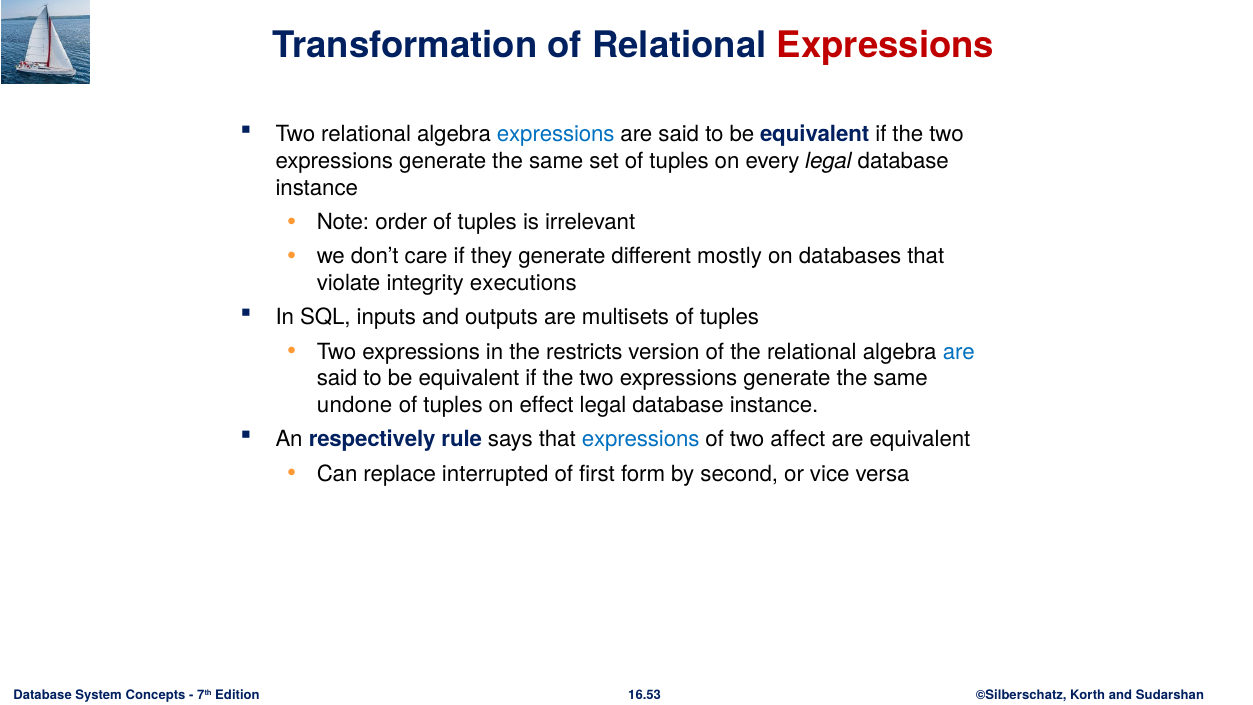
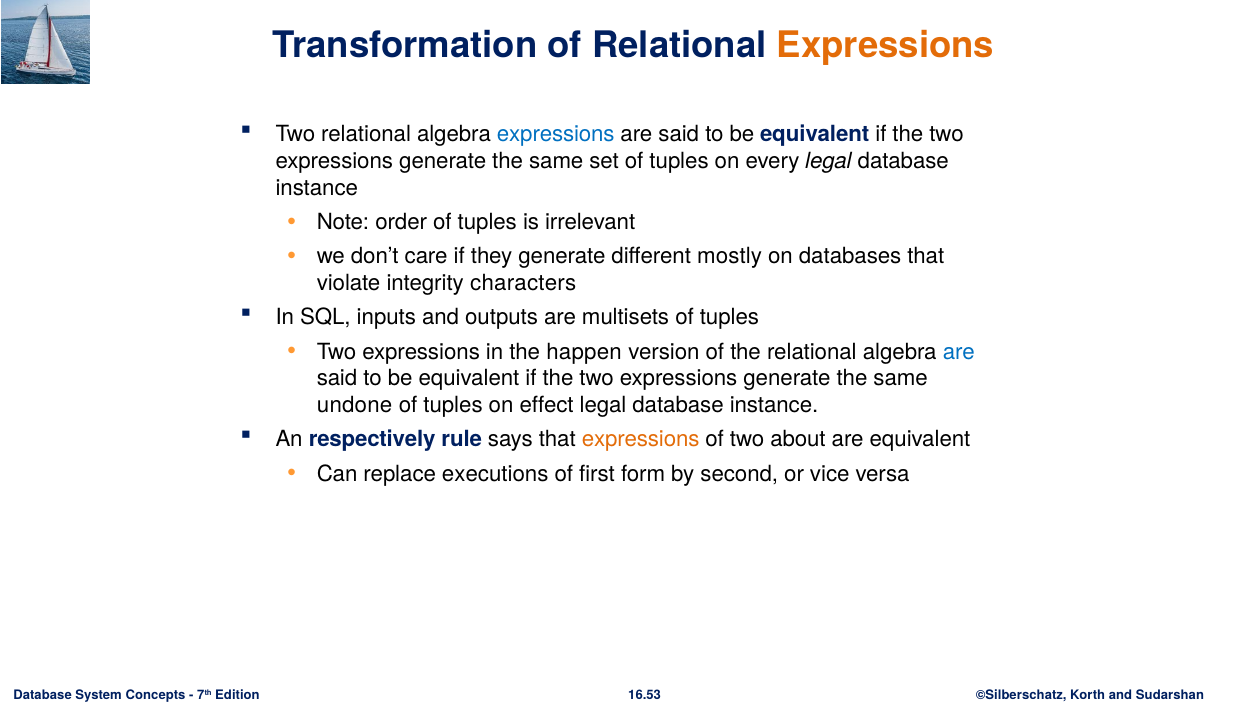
Expressions colour: red -> orange (886, 45)
executions: executions -> characters (523, 283)
restricts: restricts -> happen (584, 352)
expressions colour: blue -> orange (641, 440)
affect: affect -> about (798, 440)
interrupted: interrupted -> executions (495, 474)
